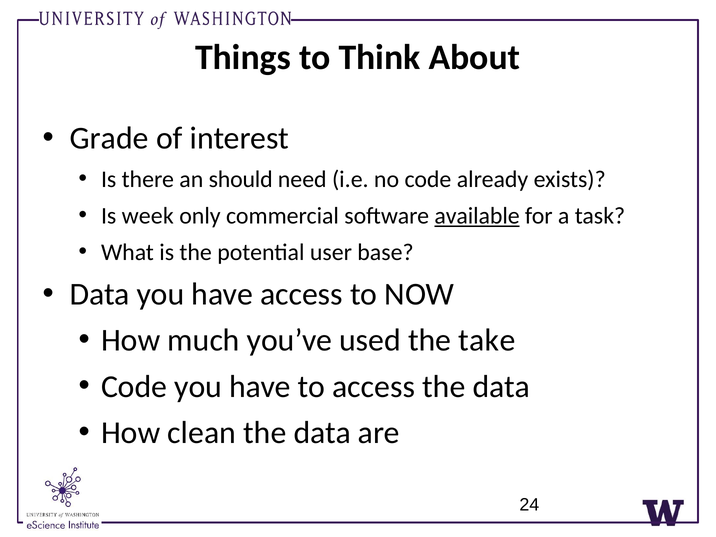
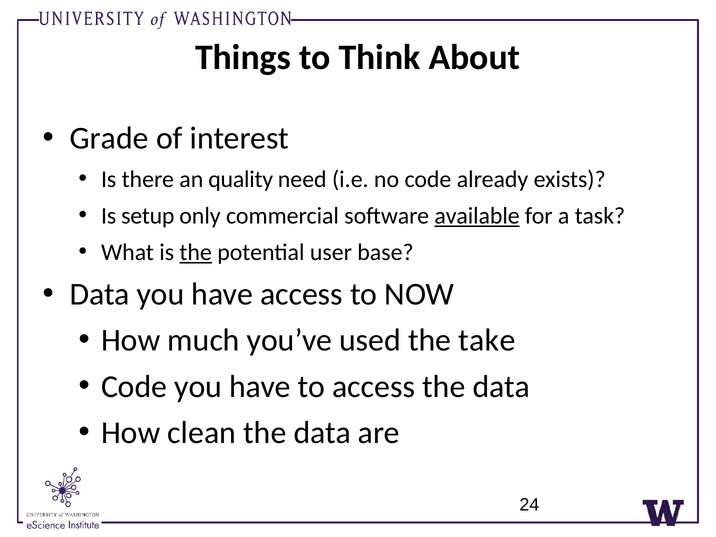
should: should -> quality (241, 179)
week: week -> setup (148, 216)
the underline: none -> present (196, 252)
